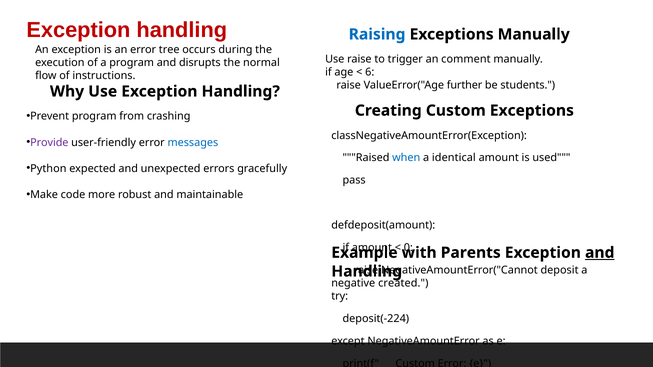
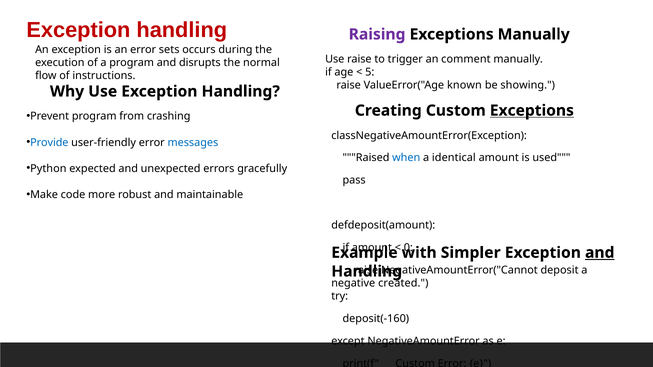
Raising colour: blue -> purple (377, 34)
tree: tree -> sets (169, 50)
6: 6 -> 5 (370, 72)
further: further -> known (464, 85)
students: students -> showing (528, 85)
Exceptions underline: none -> present (532, 111)
Provide colour: purple -> blue (49, 143)
Parents: Parents -> Simpler (471, 253)
deposit(-224: deposit(-224 -> deposit(-160 (376, 319)
